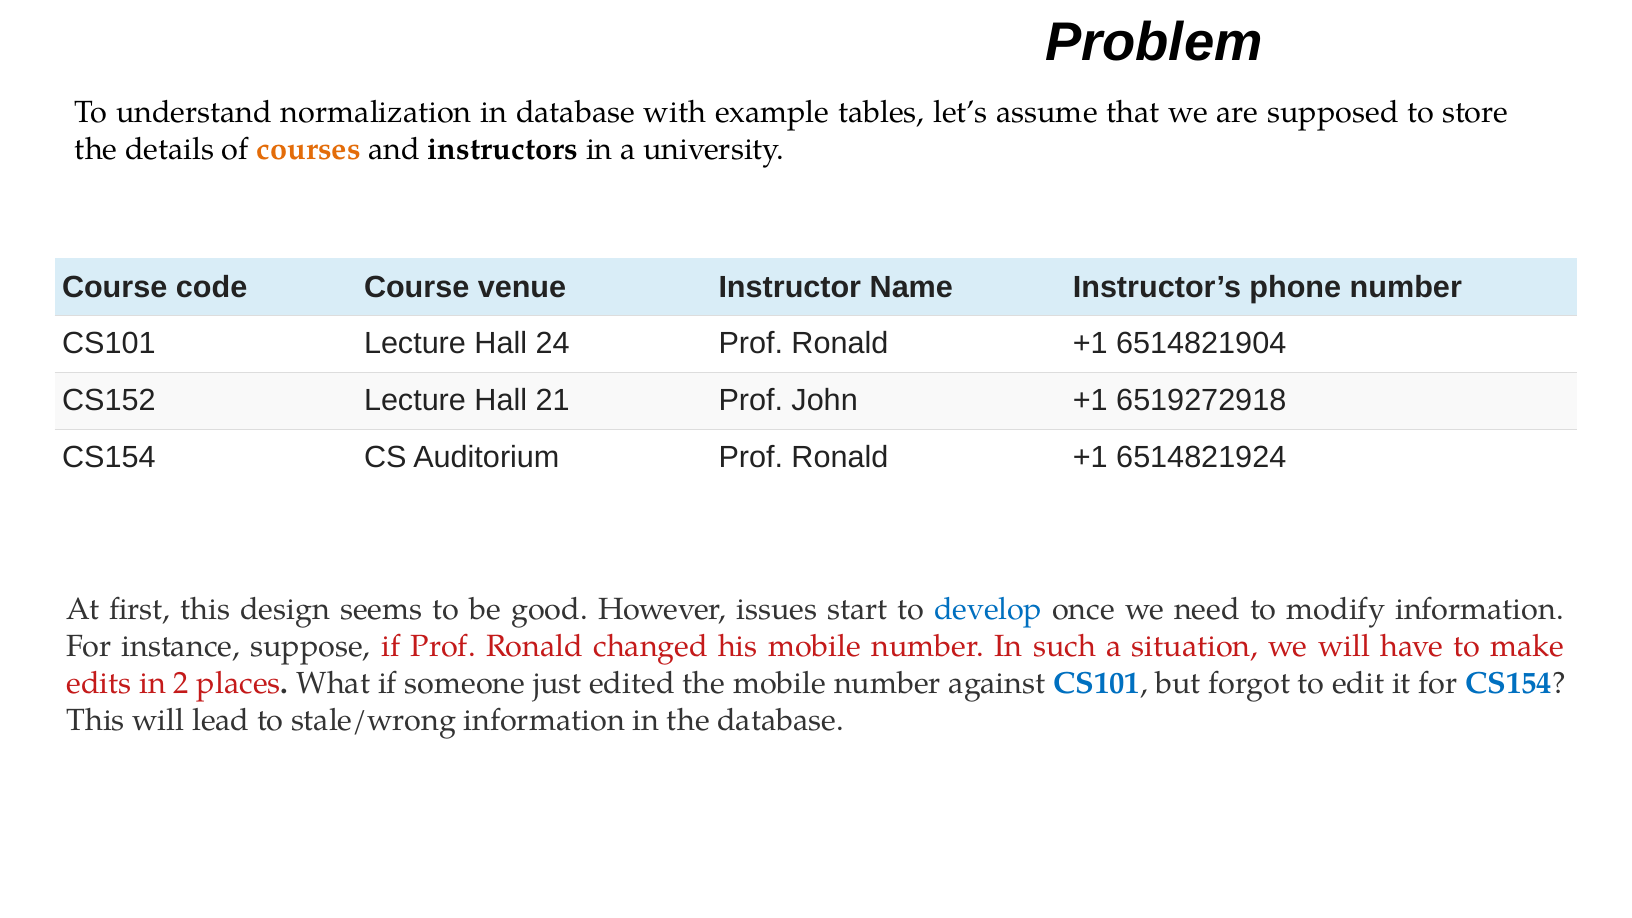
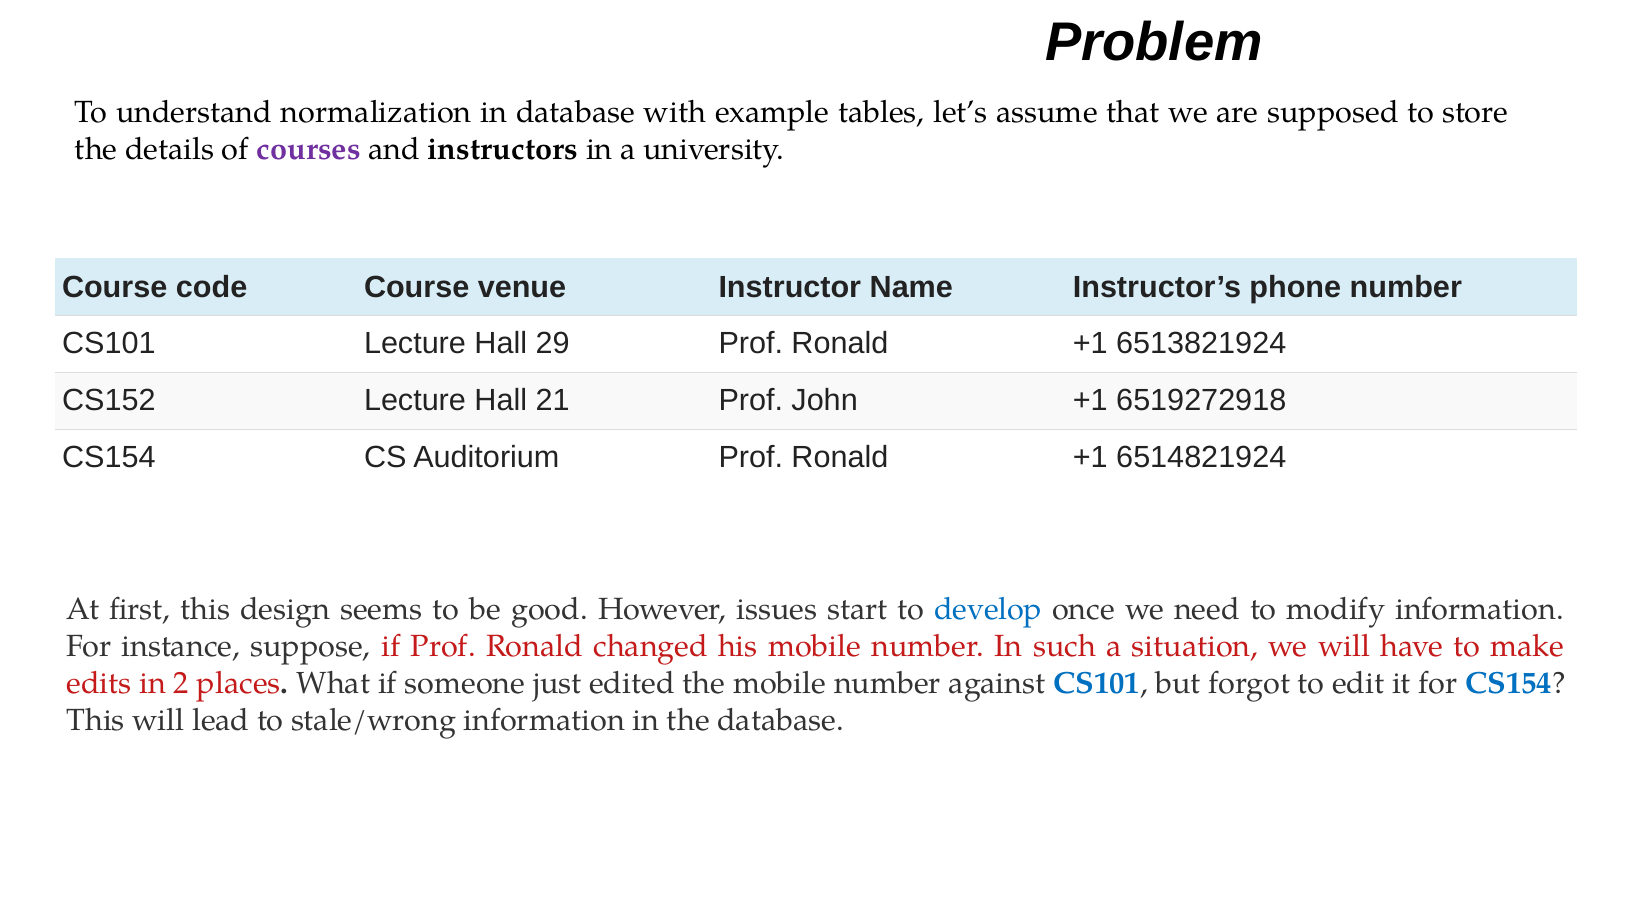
courses colour: orange -> purple (309, 149)
24: 24 -> 29 (553, 343)
6514821904: 6514821904 -> 6513821924 (1201, 343)
